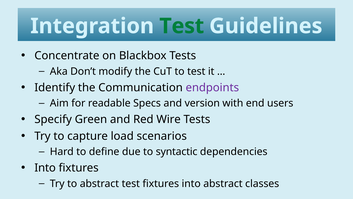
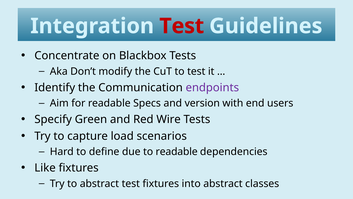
Test colour: green -> red (182, 26)
to syntactic: syntactic -> readable (177, 151)
Into: Into -> Like (45, 168)
